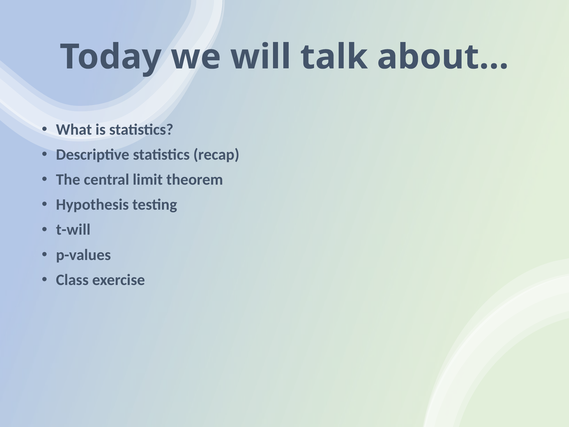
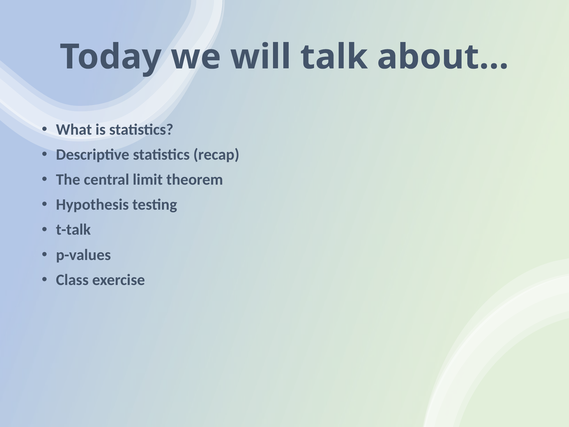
t-will: t-will -> t-talk (73, 230)
